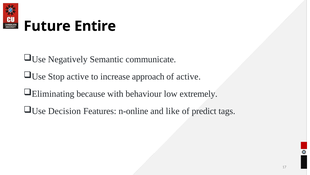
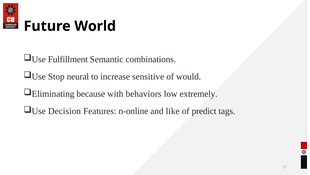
Entire: Entire -> World (95, 26)
Negatively: Negatively -> Fulfillment (68, 59)
communicate: communicate -> combinations (151, 59)
Stop active: active -> neural (78, 76)
approach: approach -> sensitive (148, 76)
of active: active -> would (189, 76)
behaviour: behaviour -> behaviors (144, 94)
